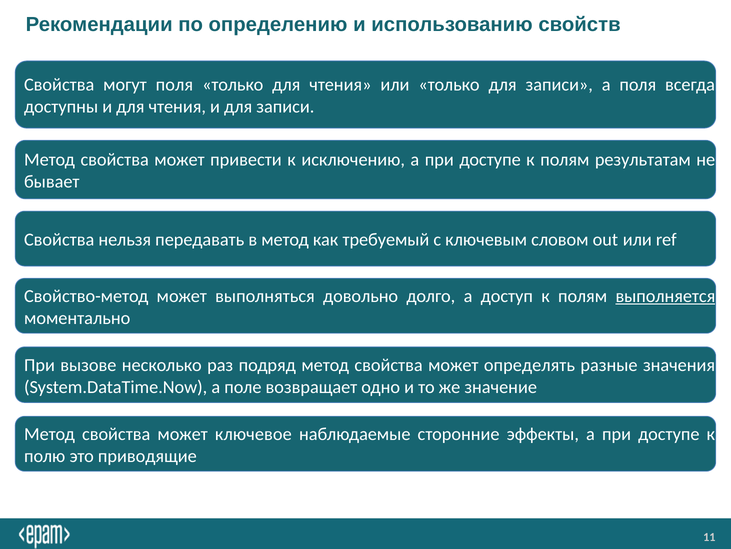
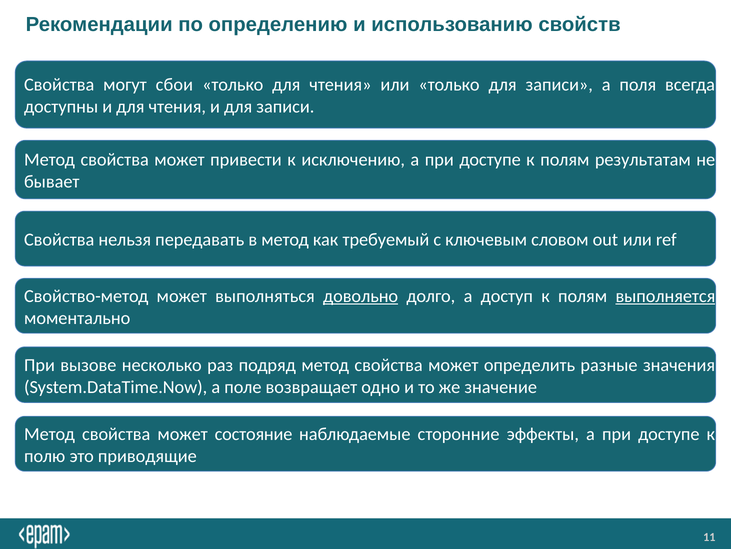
могут поля: поля -> сбои (174, 85)
довольно underline: none -> present (361, 296)
определять: определять -> определить (530, 365)
ключевое: ключевое -> состояние (254, 433)
